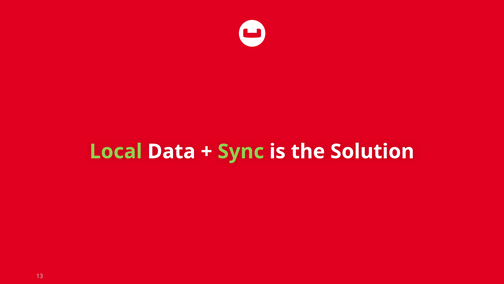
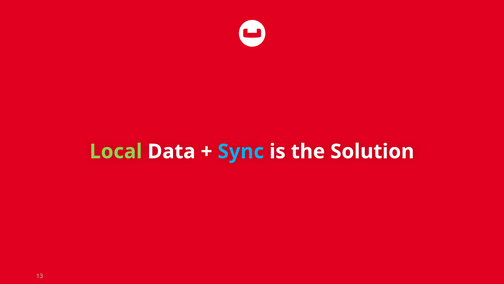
Sync colour: light green -> light blue (241, 151)
